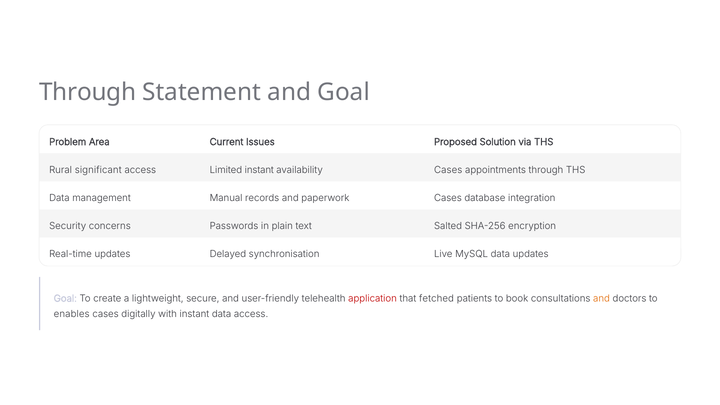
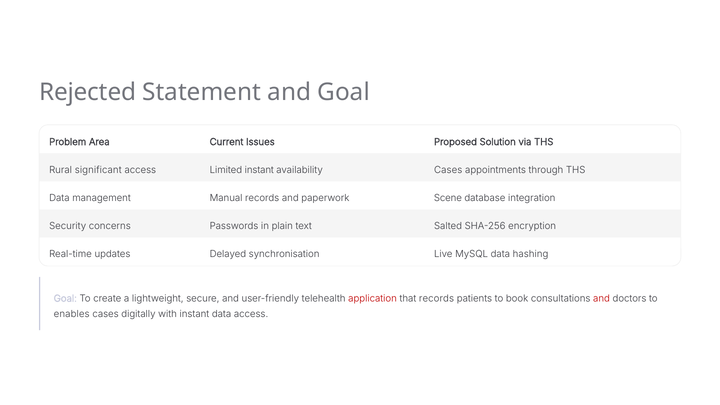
Through: Through -> Rejected (88, 92)
paperwork Cases: Cases -> Scene (448, 198)
data updates: updates -> hashing (531, 254)
that fetched: fetched -> records (436, 298)
and colour: orange -> red (602, 298)
